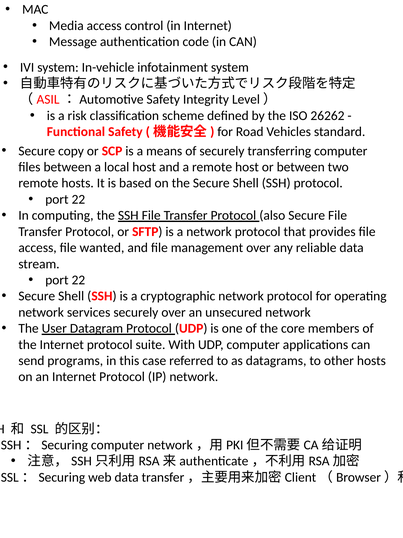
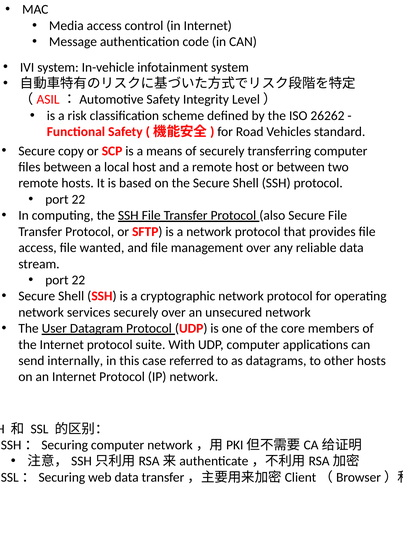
programs: programs -> internally (75, 360)
